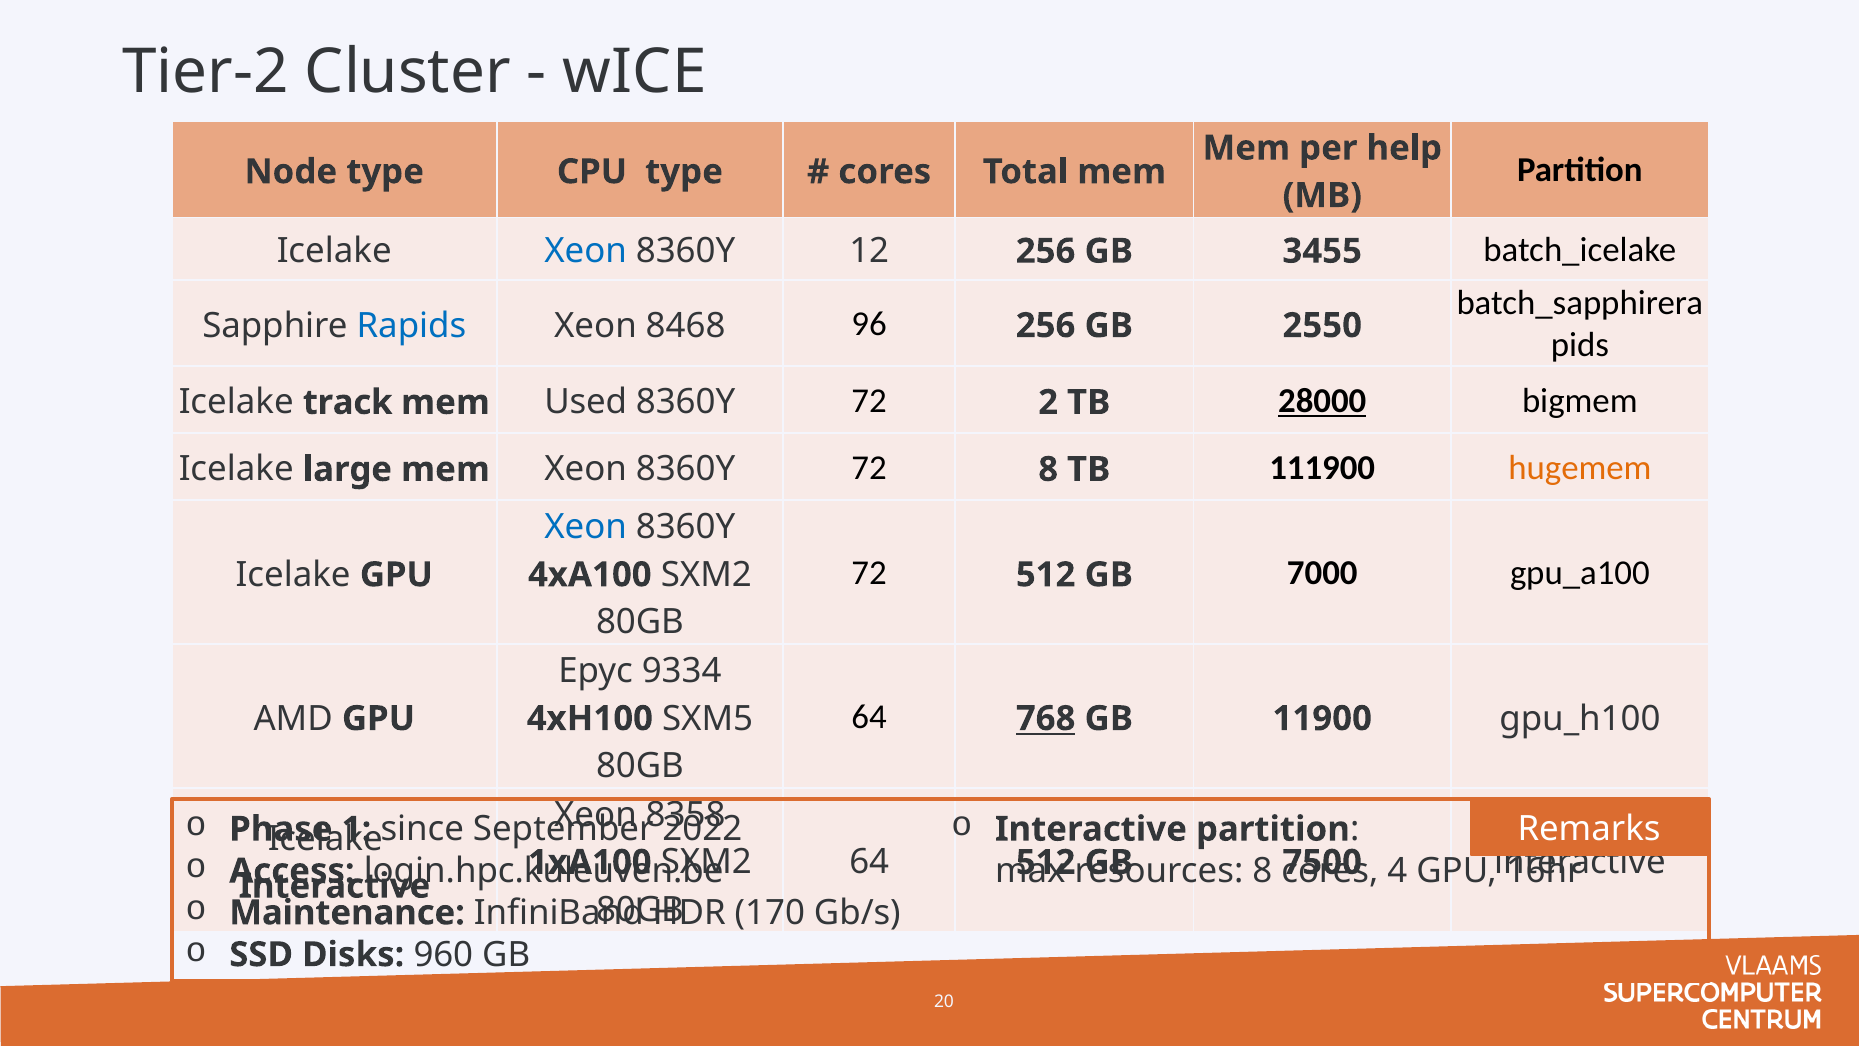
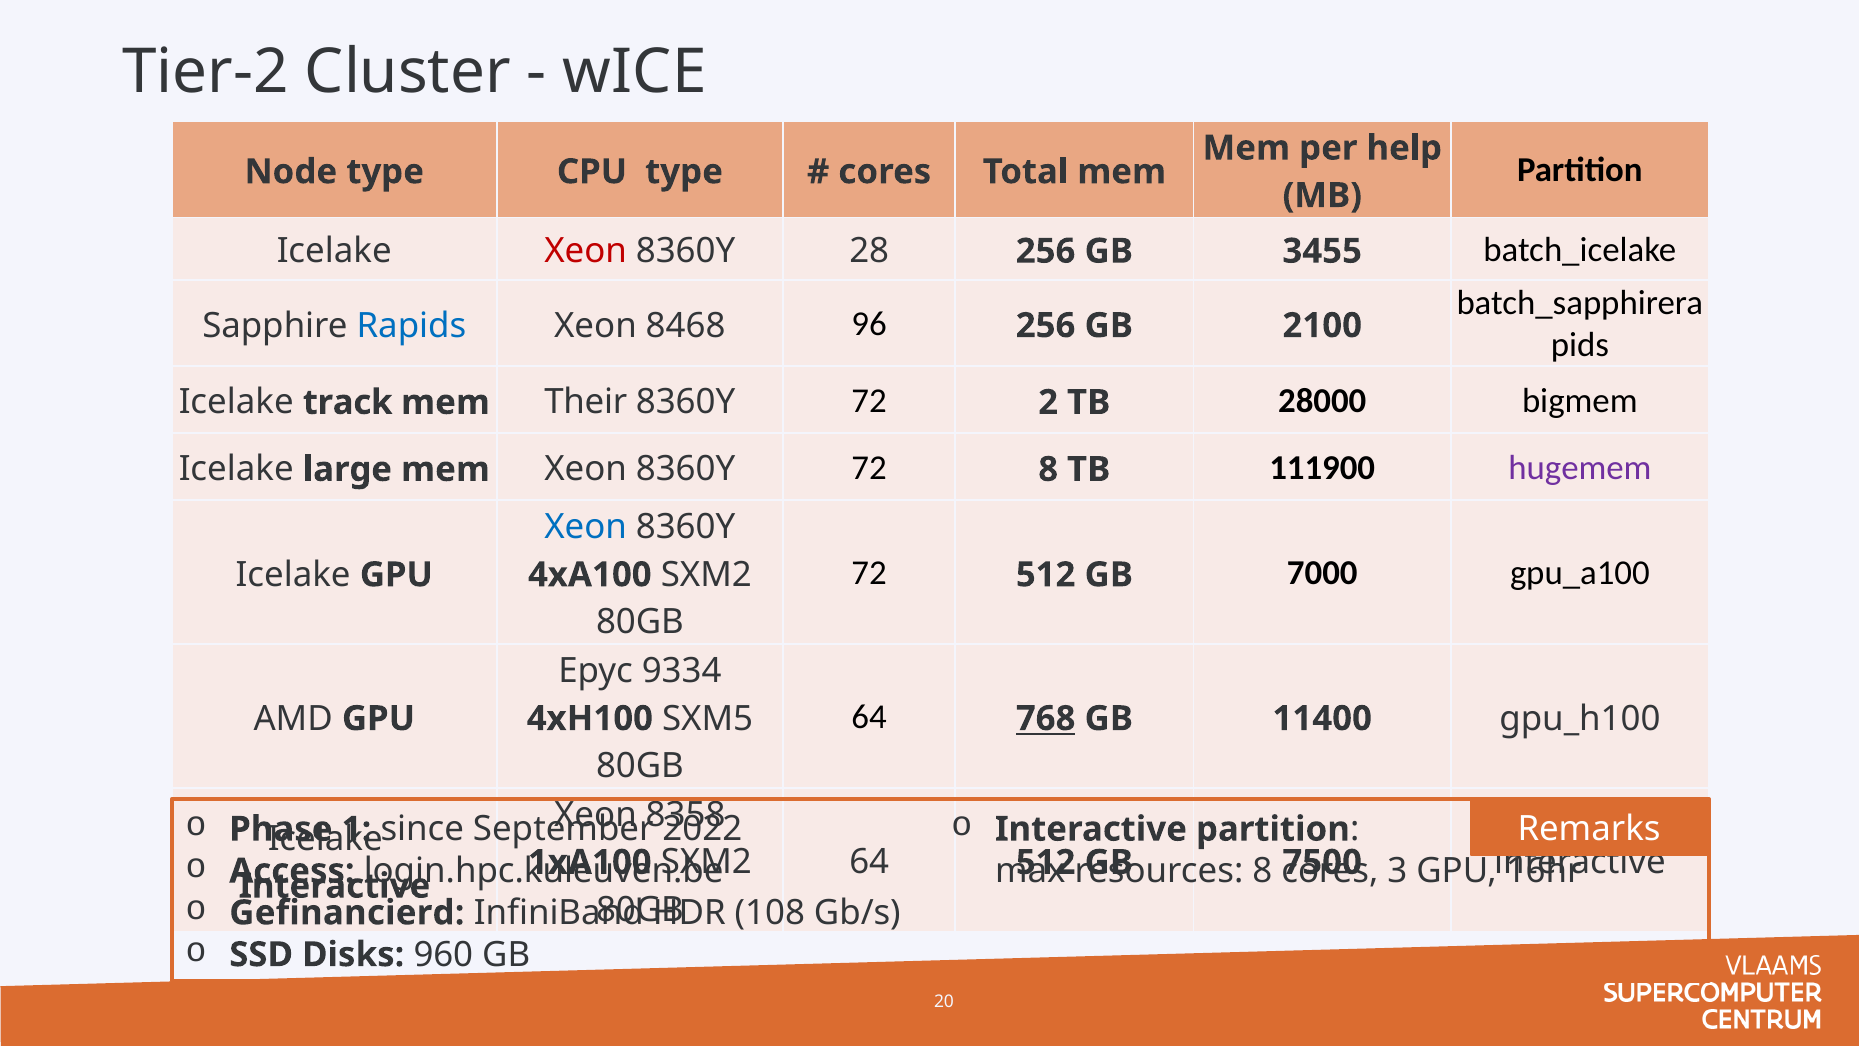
Xeon colour: blue -> red (586, 251)
12: 12 -> 28 (869, 251)
2550: 2550 -> 2100 (1322, 326)
Used: Used -> Their (586, 402)
28000 underline: present -> none (1322, 401)
hugemem colour: orange -> purple (1580, 468)
11900: 11900 -> 11400 (1322, 718)
4: 4 -> 3 (1397, 871)
Maintenance: Maintenance -> Gefinancierd (347, 913)
170: 170 -> 108 (770, 913)
